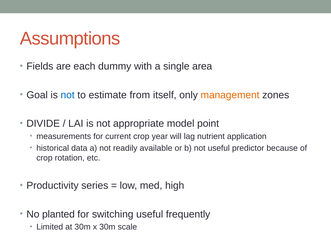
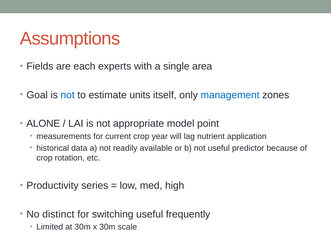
dummy: dummy -> experts (115, 66)
from: from -> units (140, 95)
management colour: orange -> blue (230, 95)
DIVIDE: DIVIDE -> ALONE (43, 124)
planted: planted -> distinct (58, 214)
